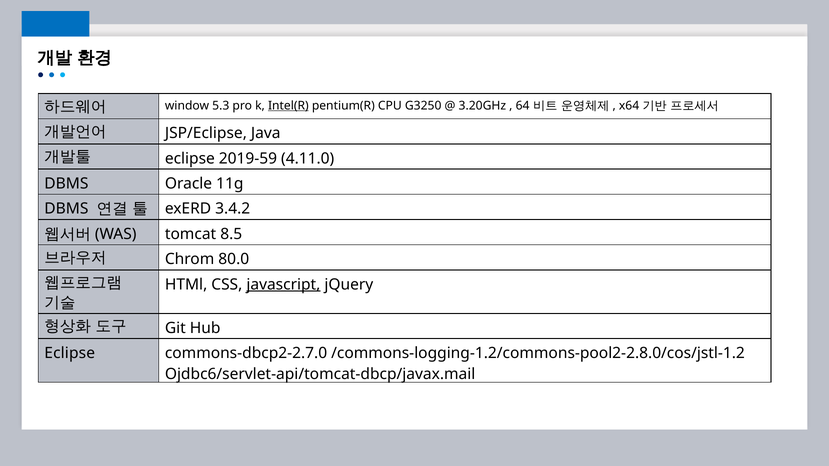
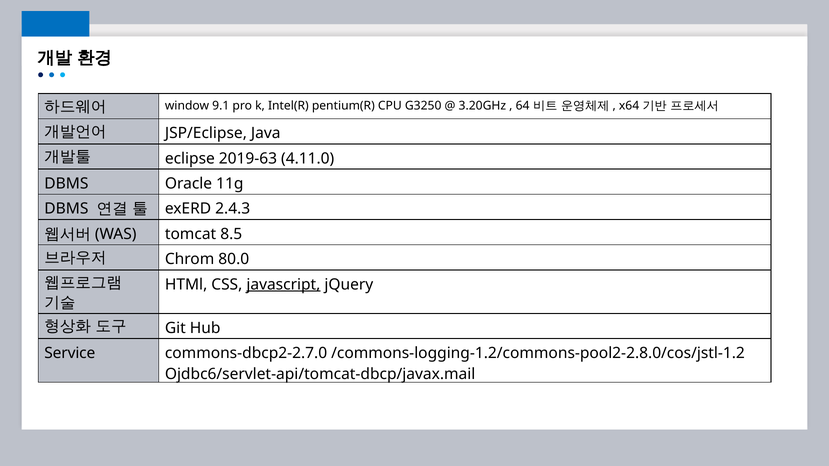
5.3: 5.3 -> 9.1 (221, 106)
Intel(R underline: present -> none (288, 106)
2019-59: 2019-59 -> 2019-63 (248, 159)
3.4.2: 3.4.2 -> 2.4.3 (233, 209)
Eclipse: Eclipse -> Service (70, 353)
